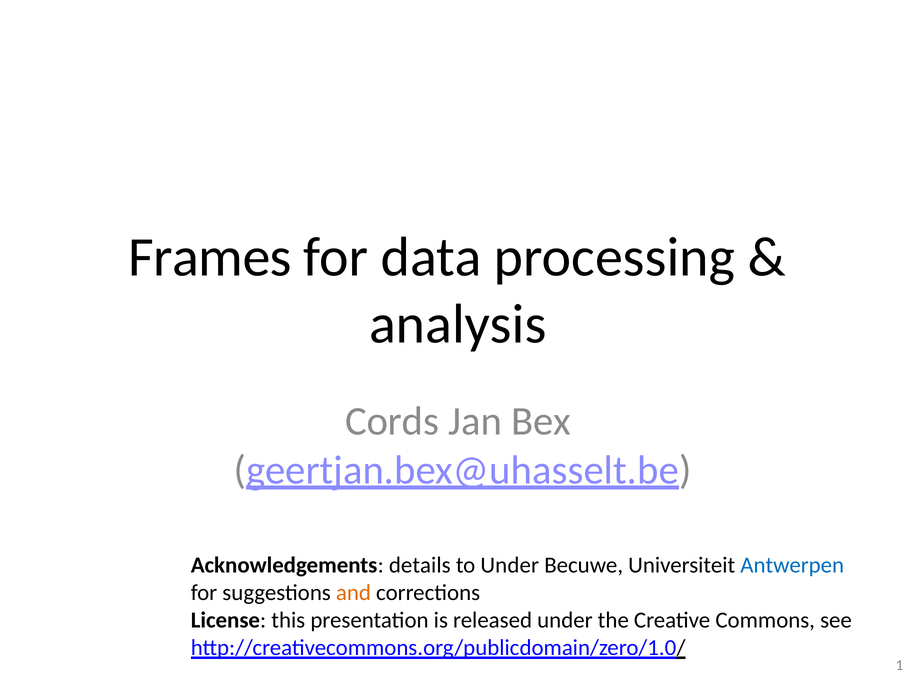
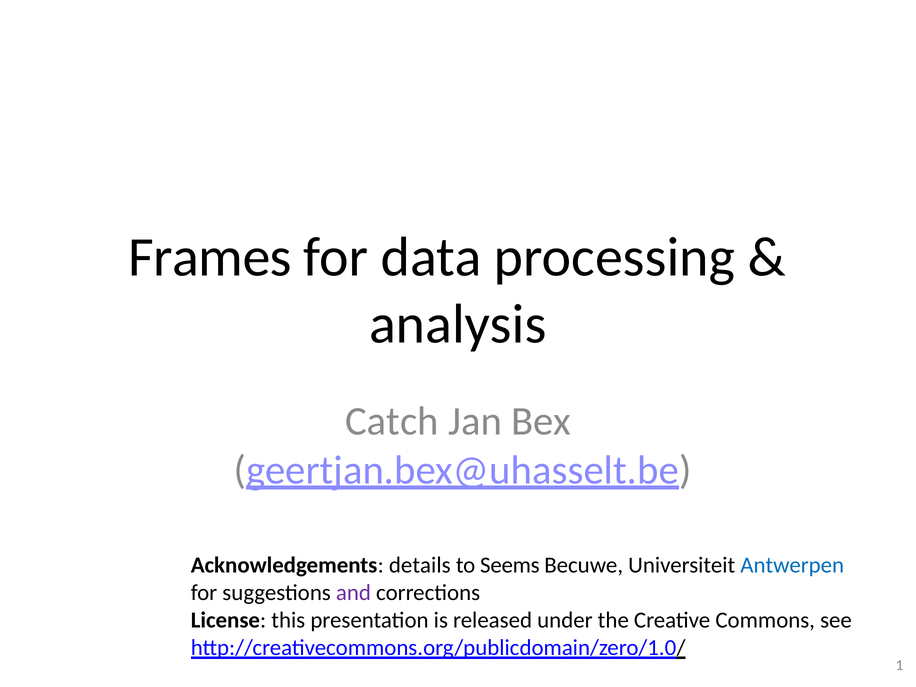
Cords: Cords -> Catch (392, 421)
to Under: Under -> Seems (510, 565)
and colour: orange -> purple (353, 593)
